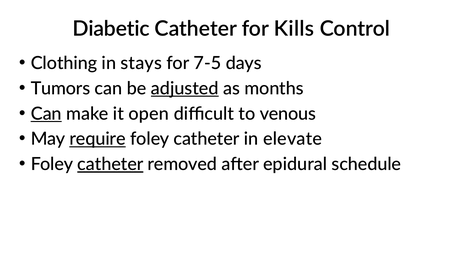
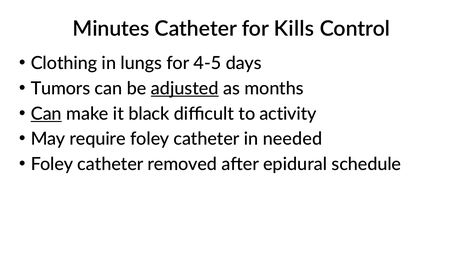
Diabetic: Diabetic -> Minutes (111, 29)
stays: stays -> lungs (141, 63)
7-5: 7-5 -> 4-5 (207, 63)
open: open -> black (149, 114)
venous: venous -> activity (288, 114)
require underline: present -> none (98, 139)
elevate: elevate -> needed (293, 139)
catheter underline: present -> none (110, 164)
